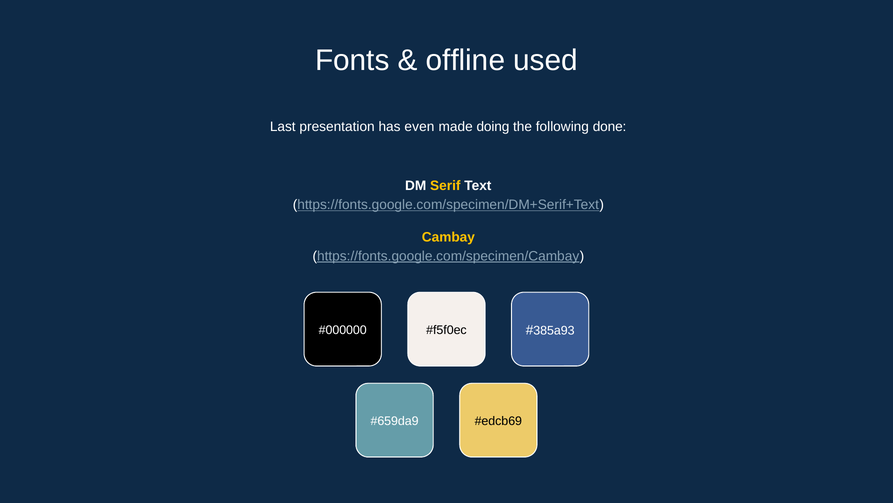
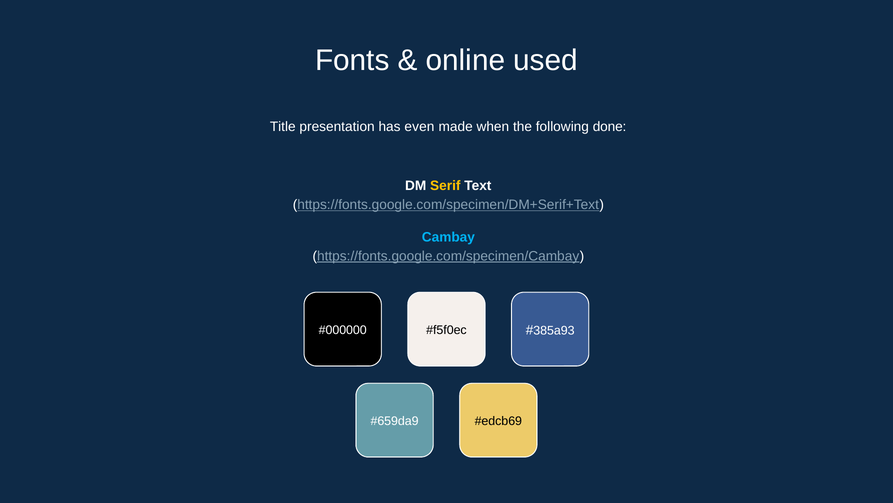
offline: offline -> online (465, 61)
Last: Last -> Title (283, 127)
doing: doing -> when (493, 127)
Cambay colour: yellow -> light blue (448, 237)
